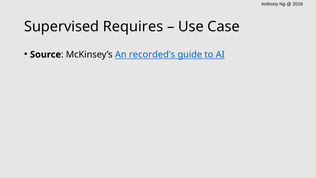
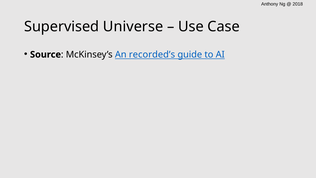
Requires: Requires -> Universe (133, 27)
